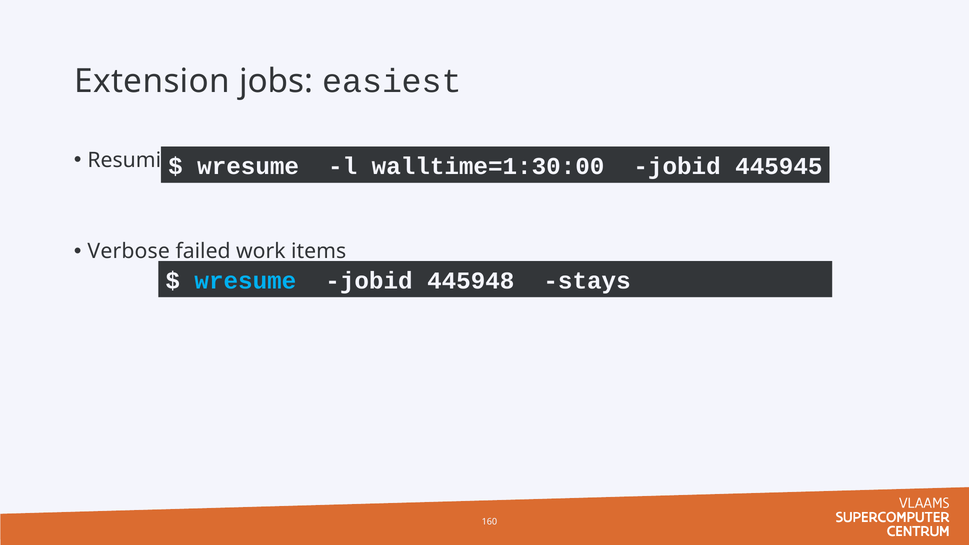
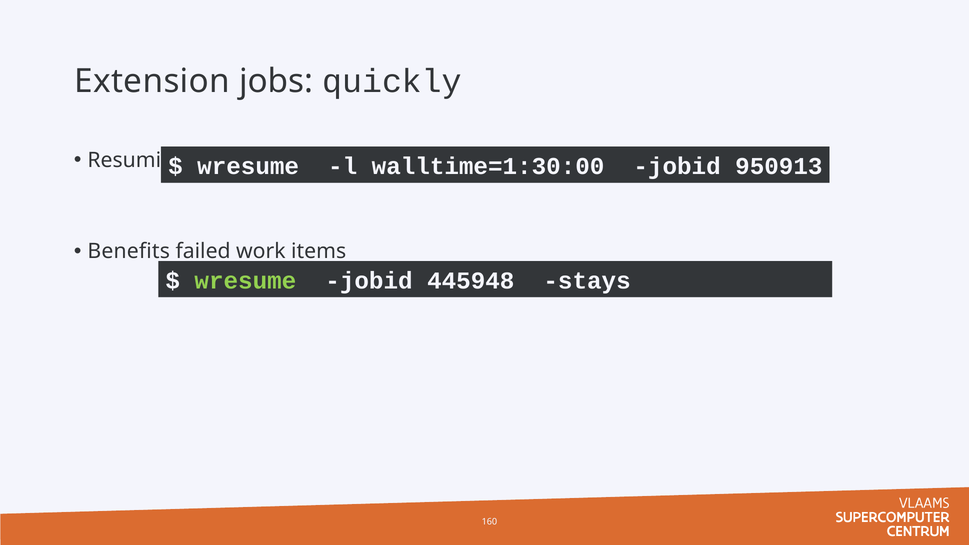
easiest: easiest -> quickly (392, 81)
445945: 445945 -> 950913 (779, 166)
Verbose: Verbose -> Benefits (129, 251)
wresume colour: light blue -> light green (245, 281)
